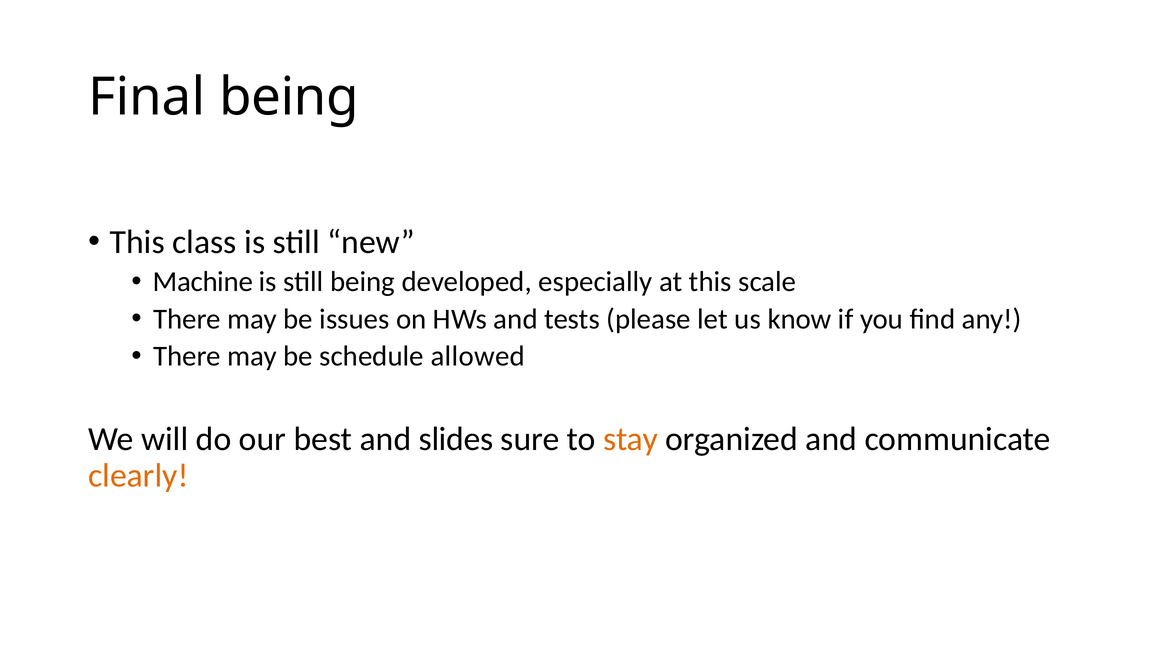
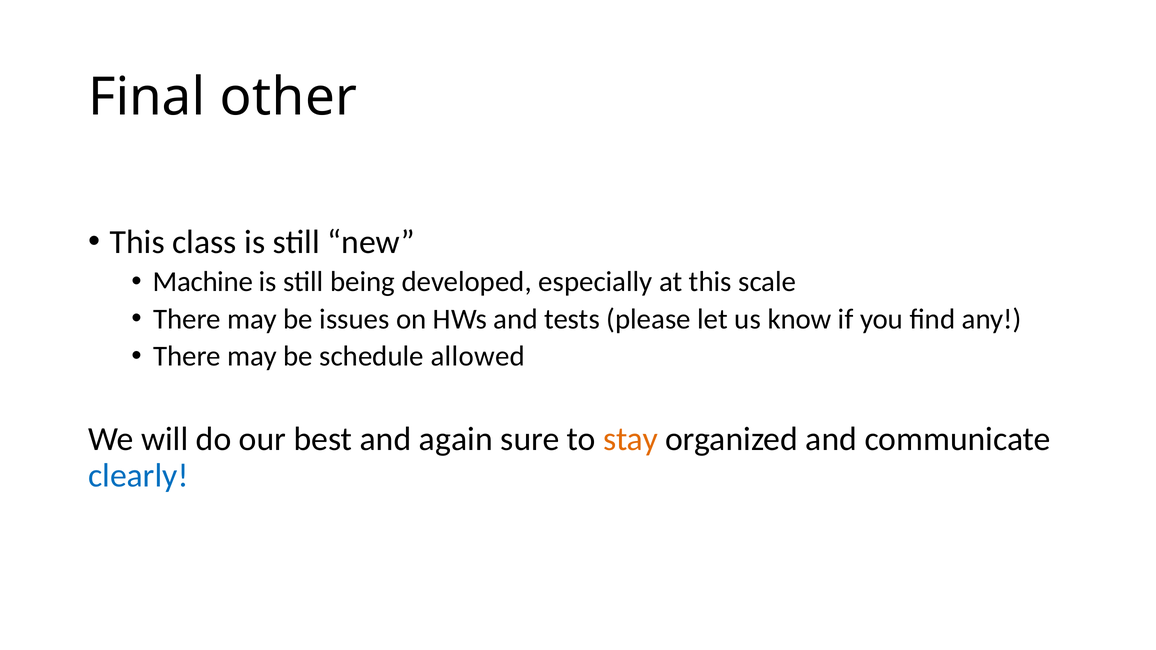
Final being: being -> other (288, 97)
slides: slides -> again (456, 439)
clearly colour: orange -> blue (138, 476)
